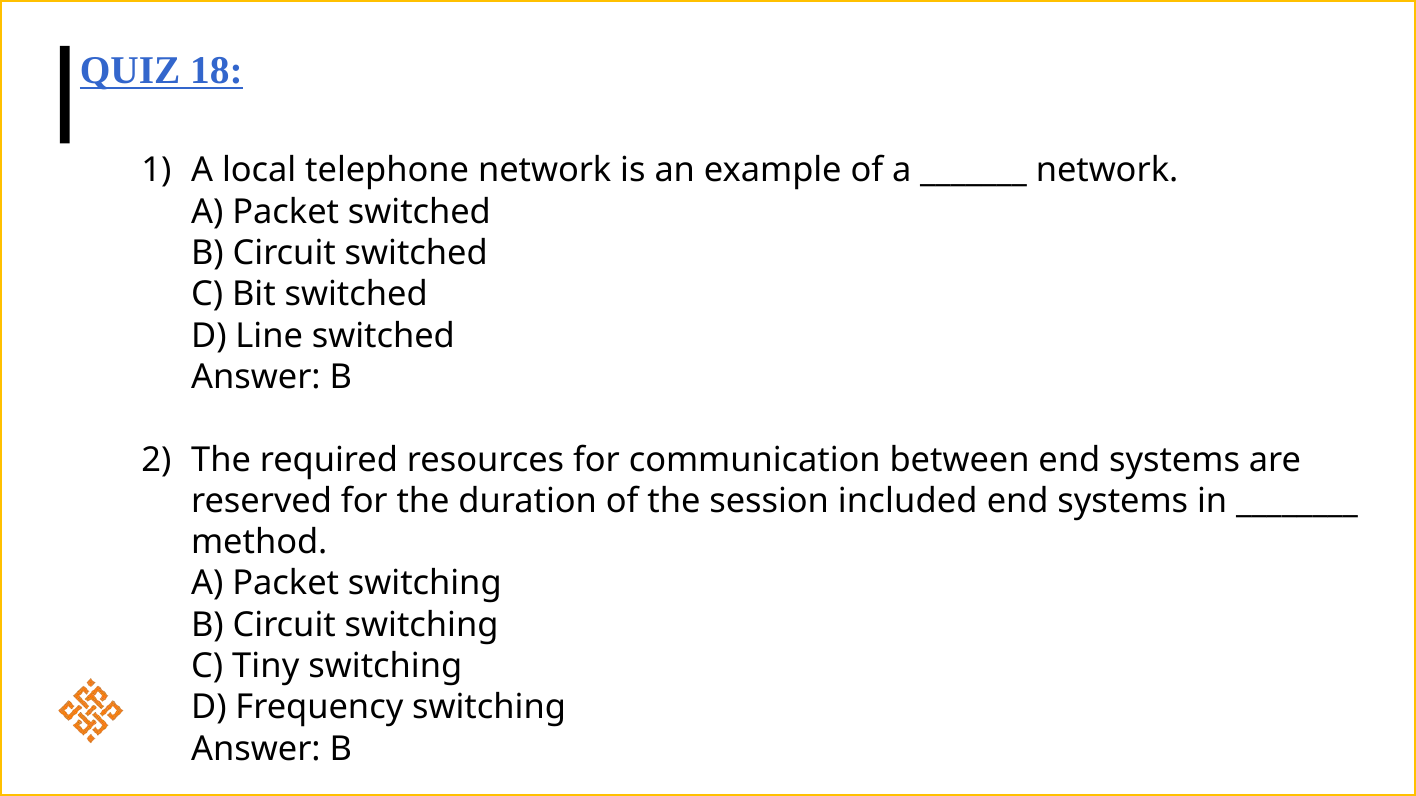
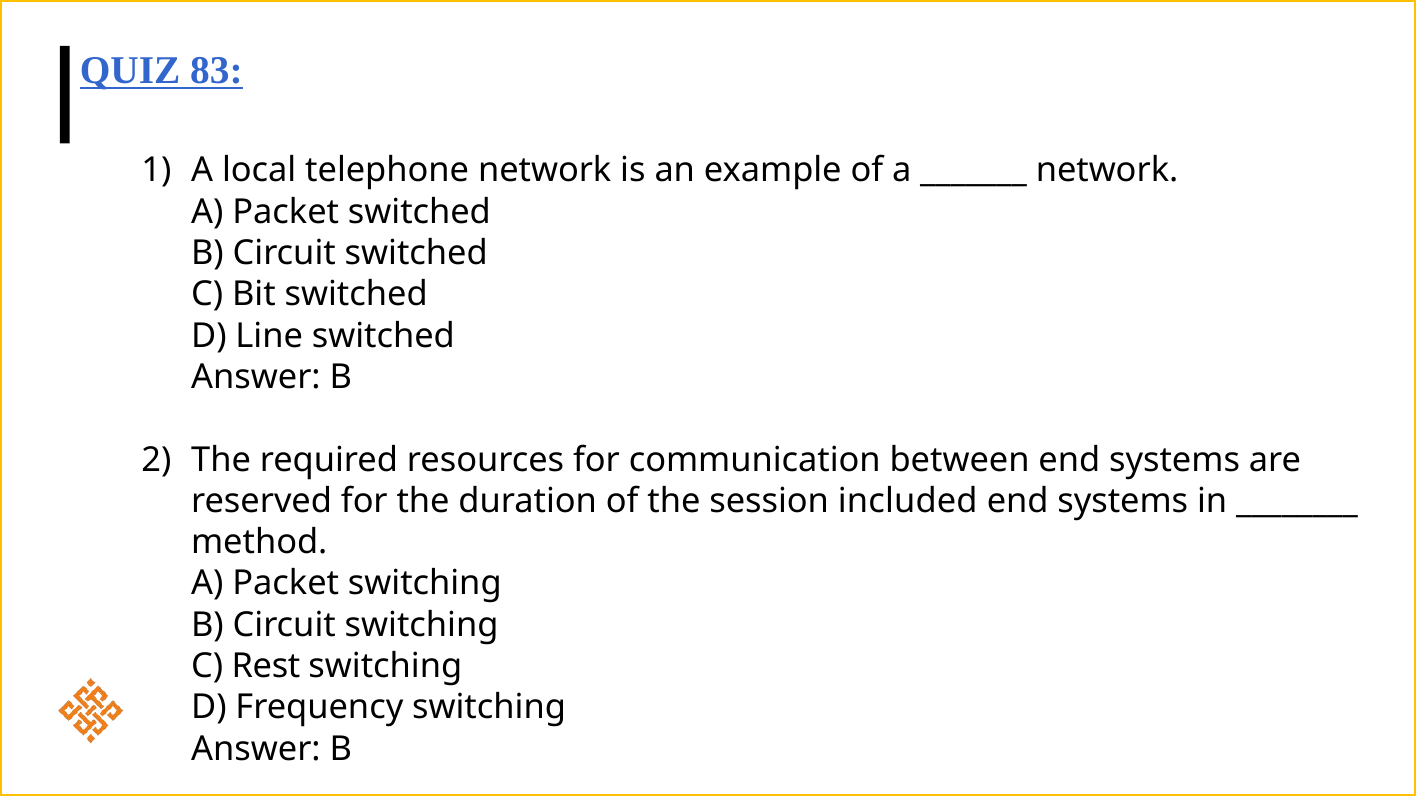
18: 18 -> 83 (216, 71)
Tiny: Tiny -> Rest (266, 667)
